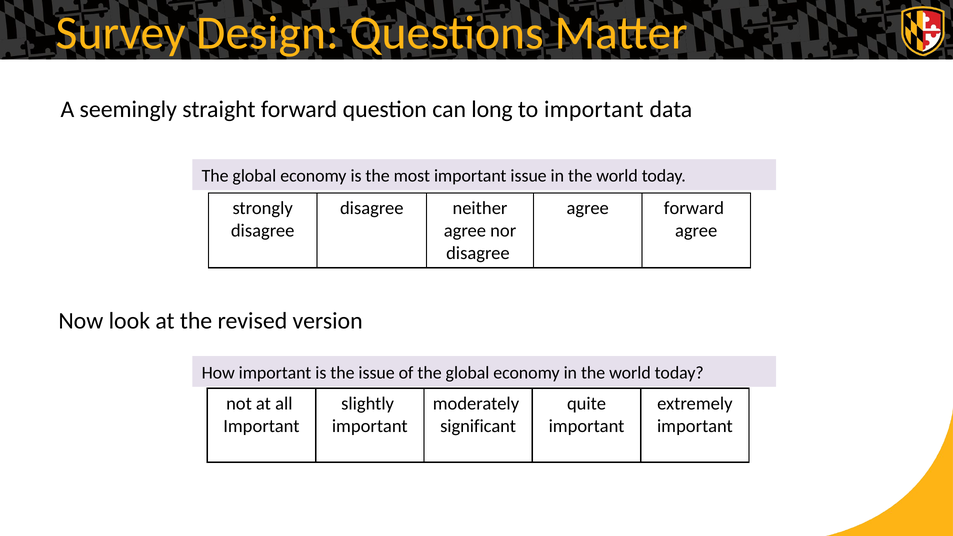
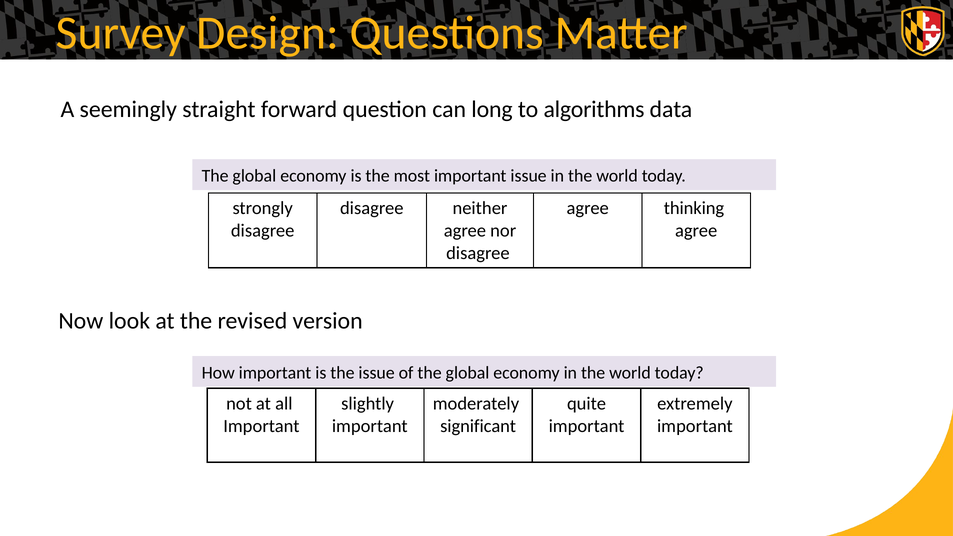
to important: important -> algorithms (594, 109)
agree forward: forward -> thinking (694, 208)
